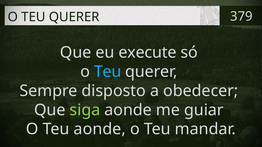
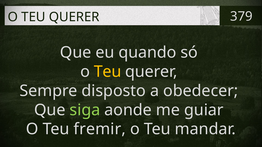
execute: execute -> quando (147, 53)
Teu colour: light blue -> yellow (108, 72)
Teu aonde: aonde -> fremir (100, 129)
